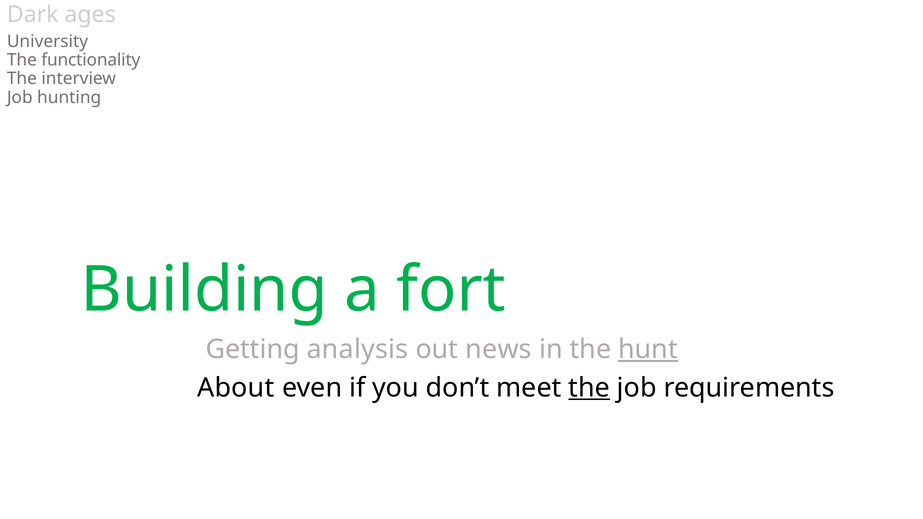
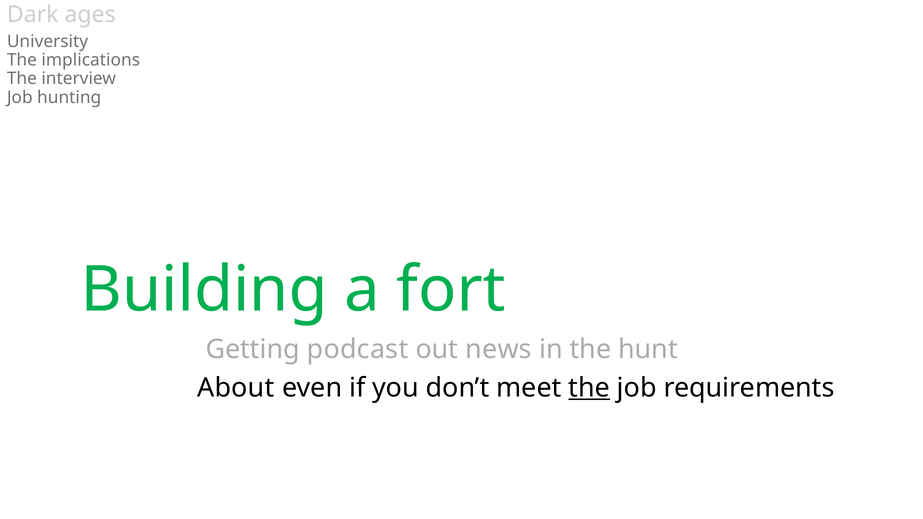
functionality: functionality -> implications (91, 60)
analysis: analysis -> podcast (357, 350)
hunt underline: present -> none (648, 350)
